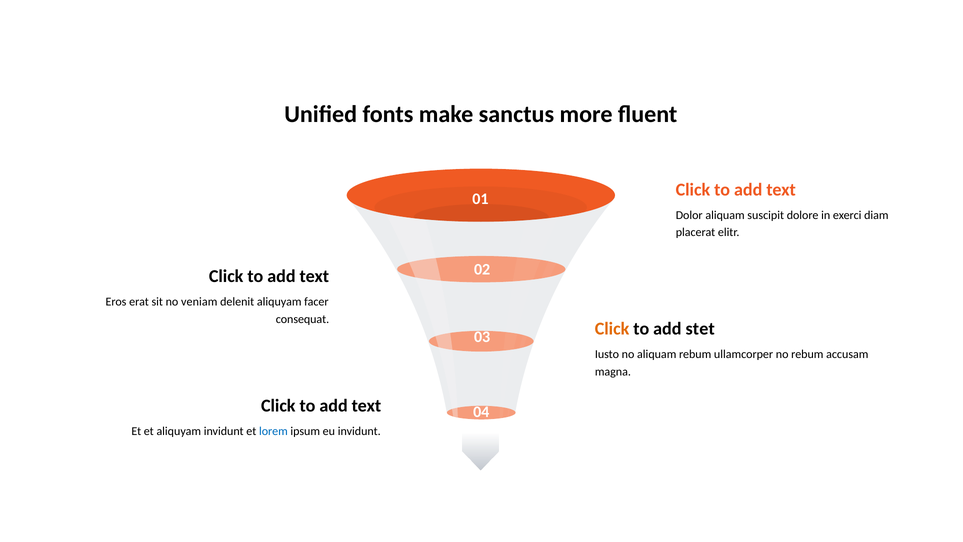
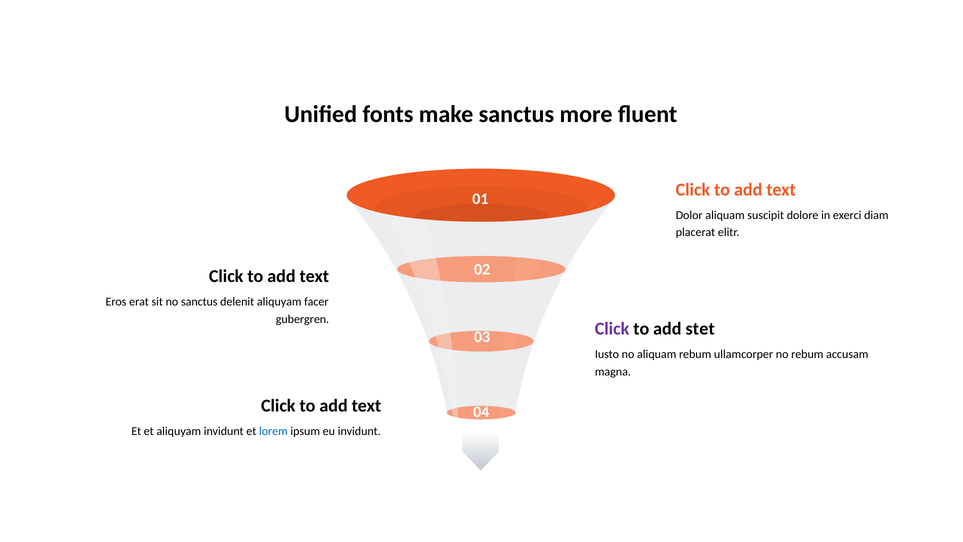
no veniam: veniam -> sanctus (199, 302)
consequat: consequat -> gubergren (302, 319)
Click colour: orange -> purple (612, 329)
